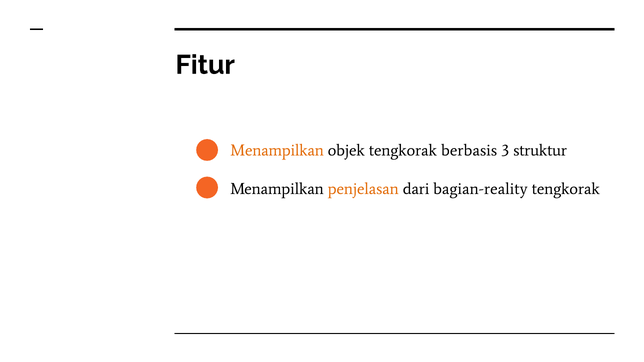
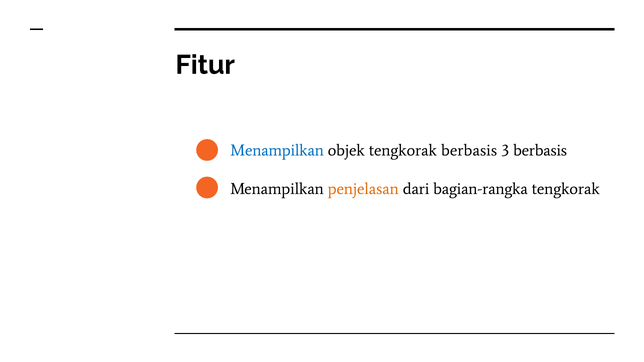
Menampilkan colour: orange -> blue (277, 151)
3 struktur: struktur -> berbasis (540, 151)
bagian-reality: bagian-reality -> bagian-rangka (481, 189)
